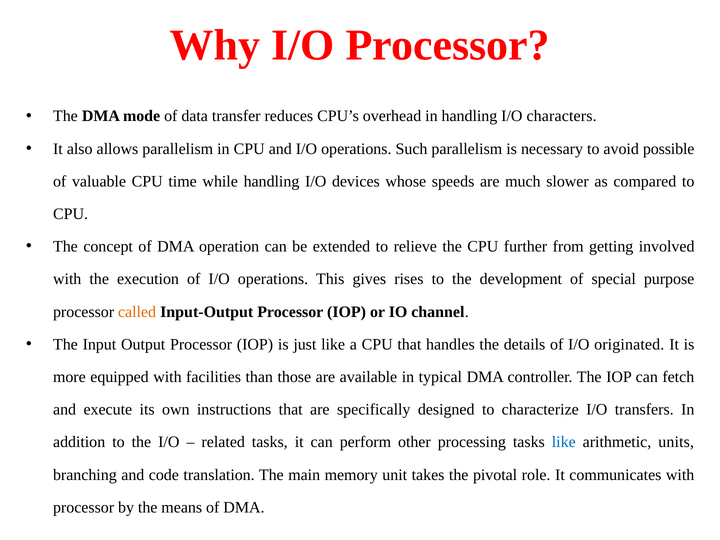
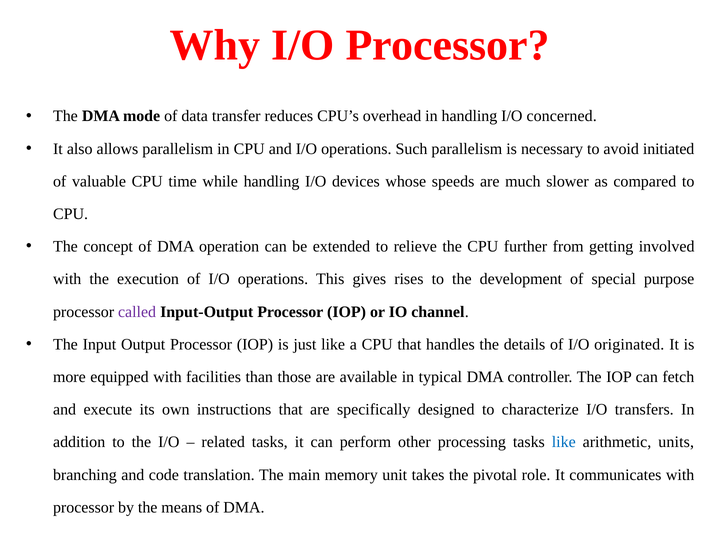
characters: characters -> concerned (562, 116)
possible: possible -> initiated (669, 149)
called colour: orange -> purple (137, 312)
